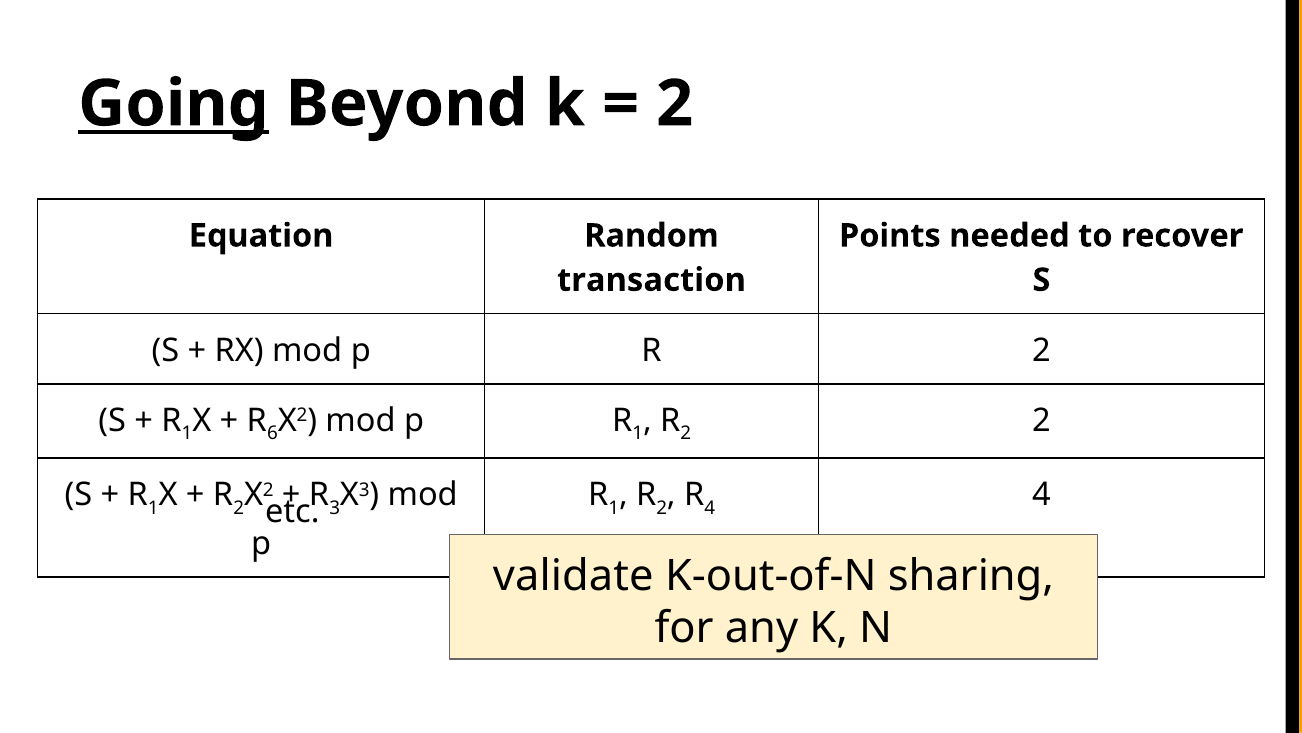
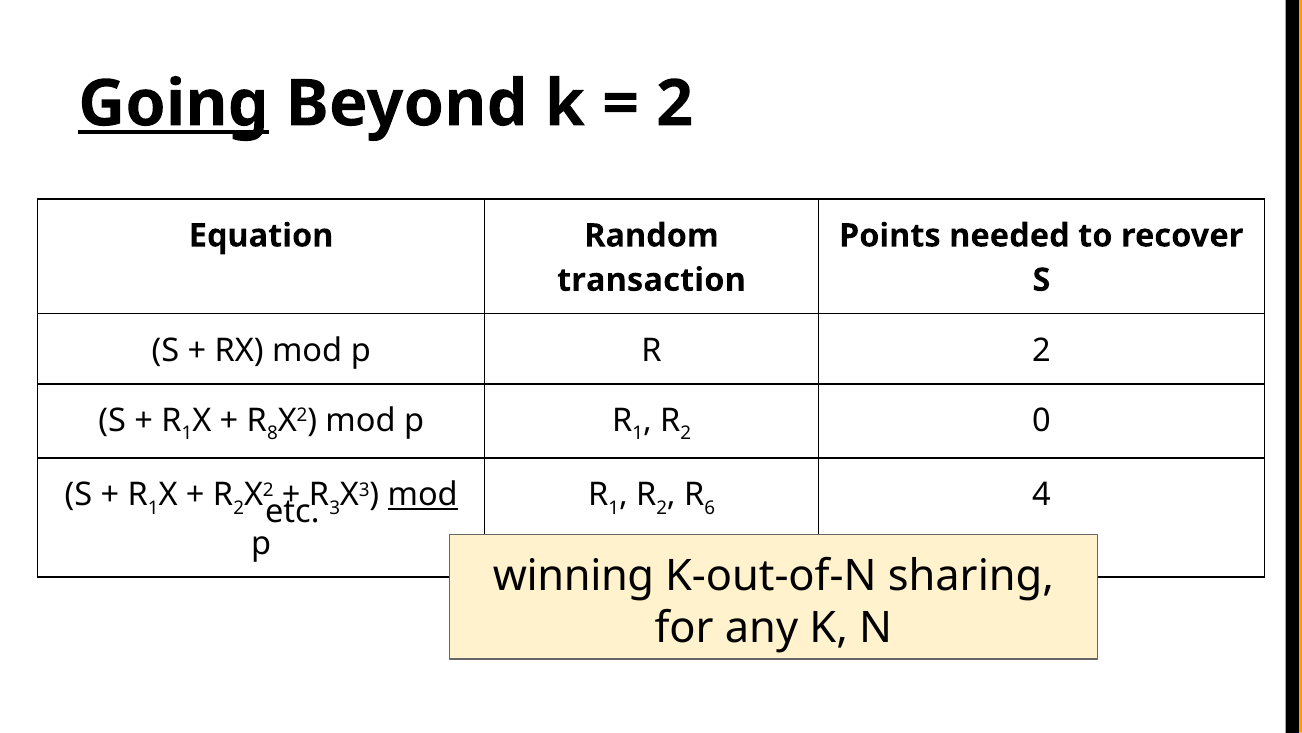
6: 6 -> 8 (273, 433)
2 2: 2 -> 0 (1041, 420)
mod underline: none -> present (423, 495)
R 4: 4 -> 6 (710, 507)
validate: validate -> winning (574, 576)
